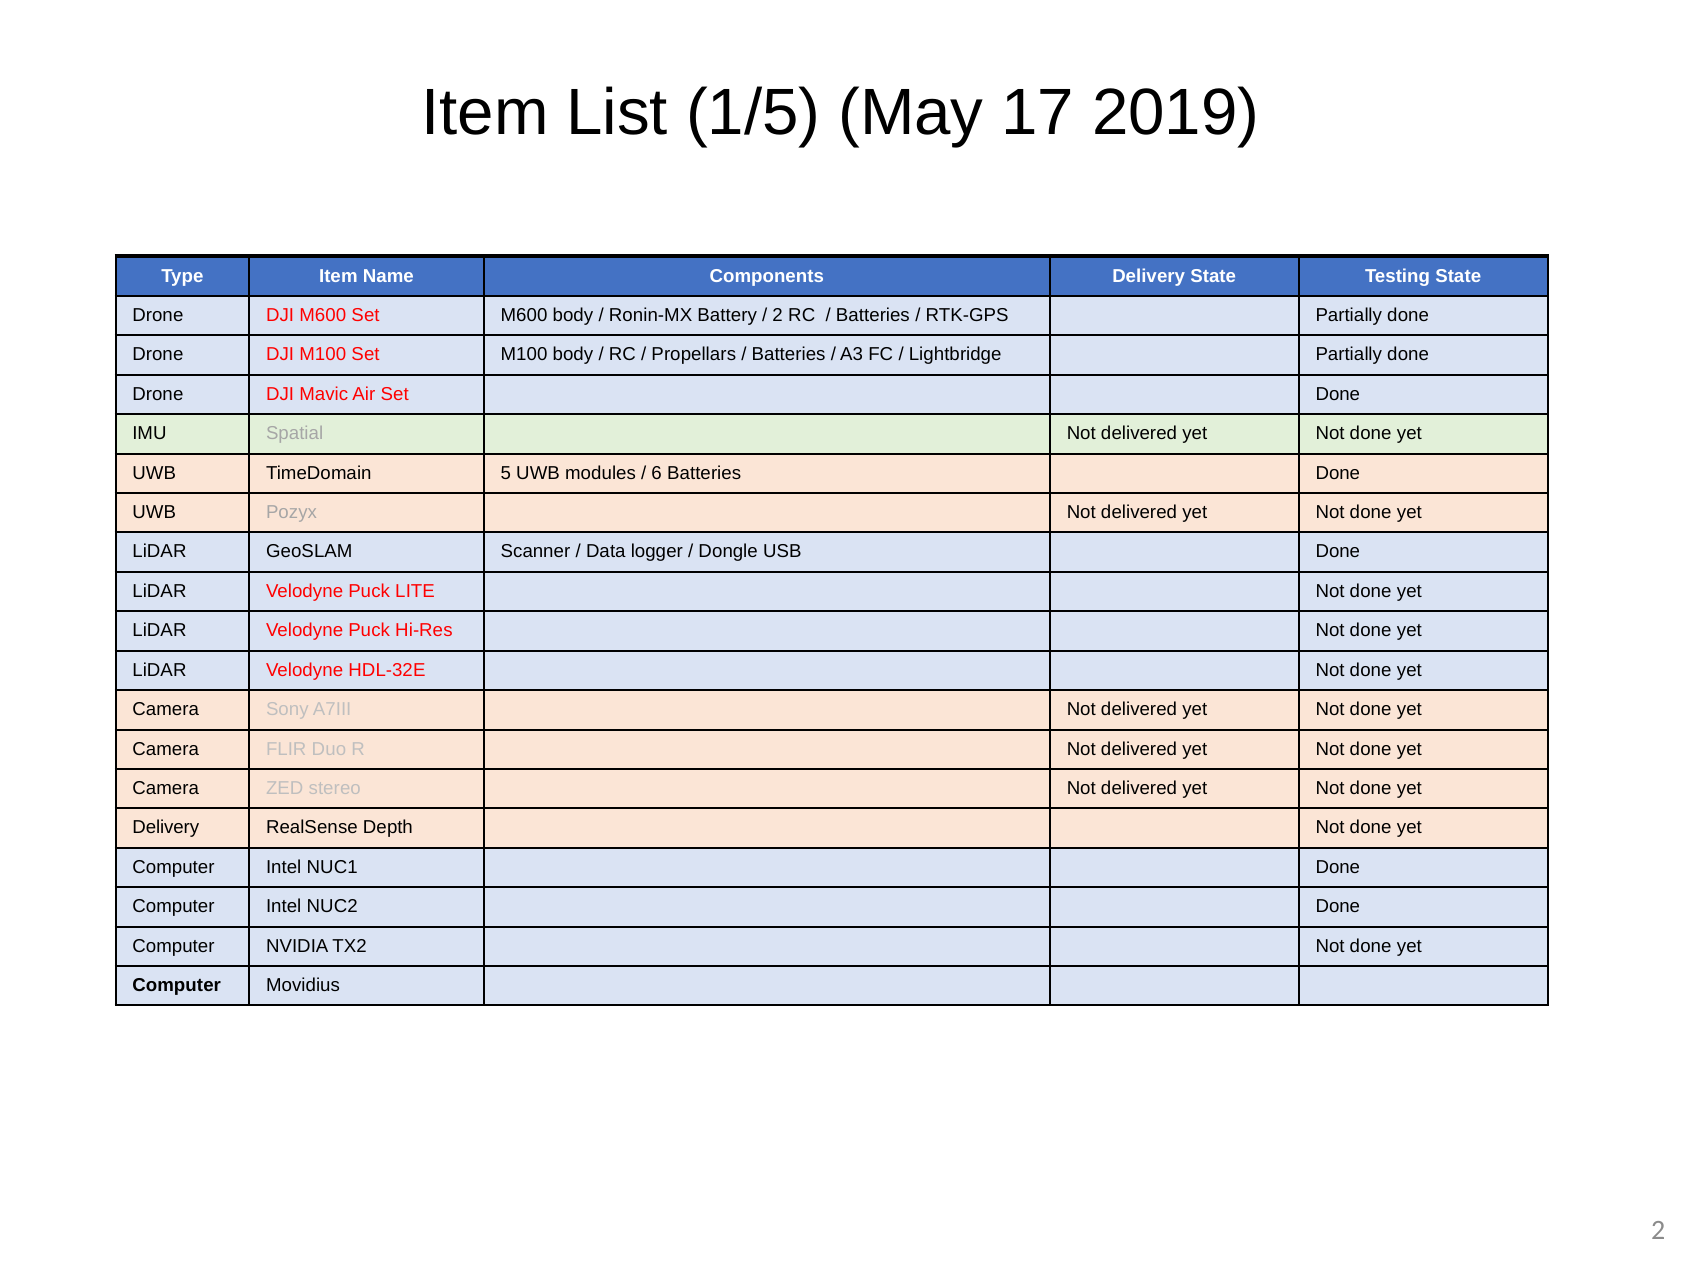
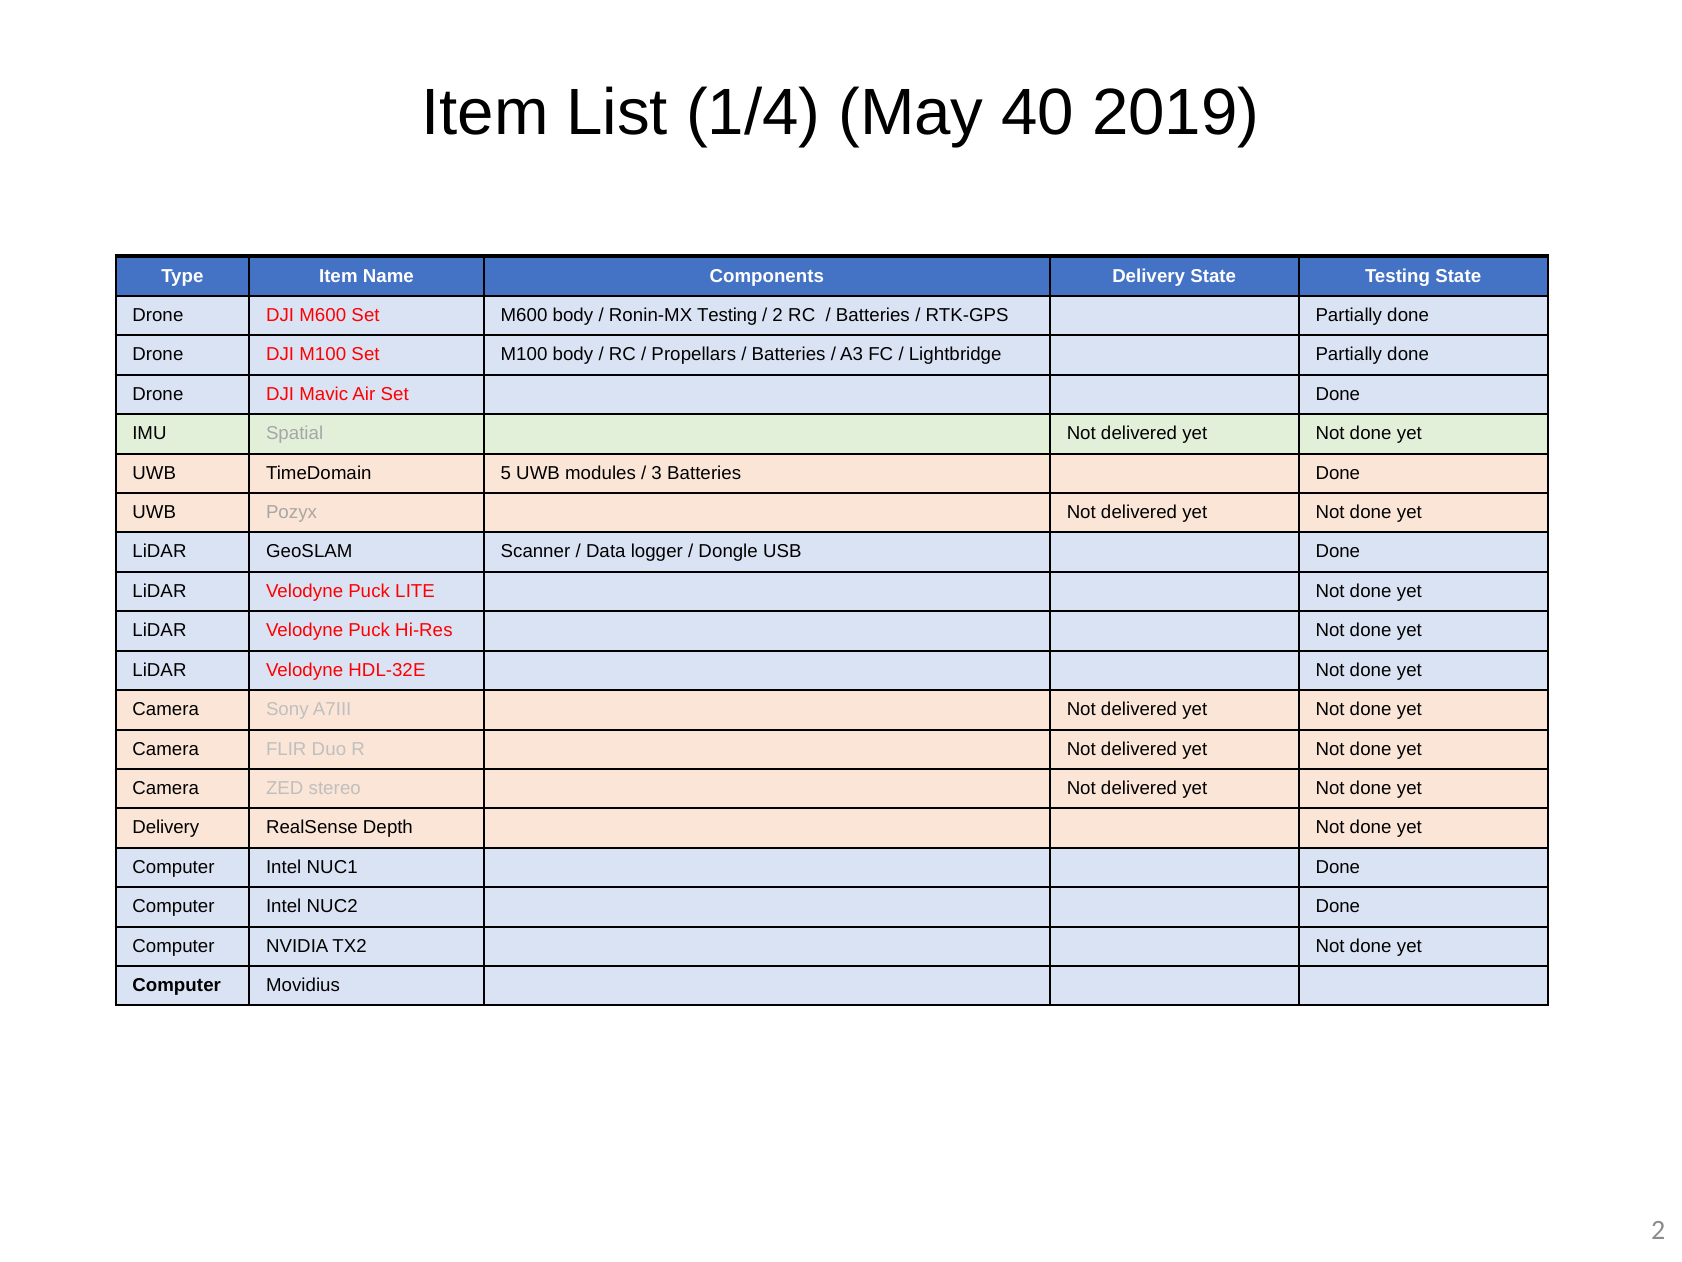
1/5: 1/5 -> 1/4 (753, 112)
17: 17 -> 40 (1038, 112)
Ronin-MX Battery: Battery -> Testing (727, 315)
6: 6 -> 3 (657, 473)
